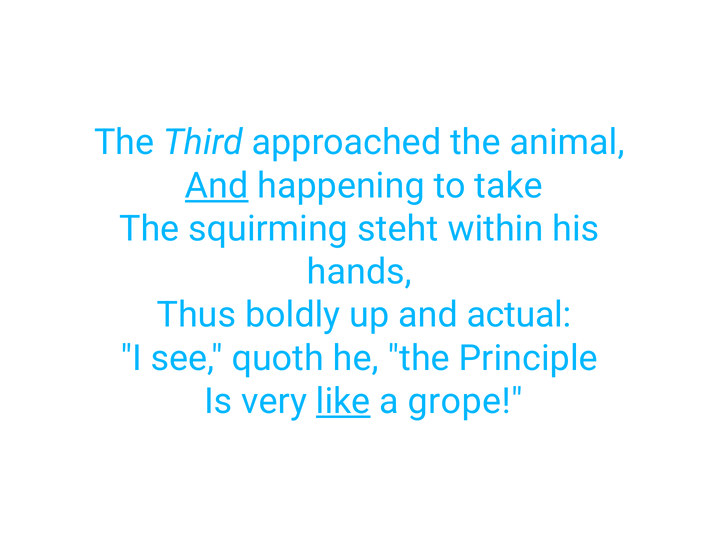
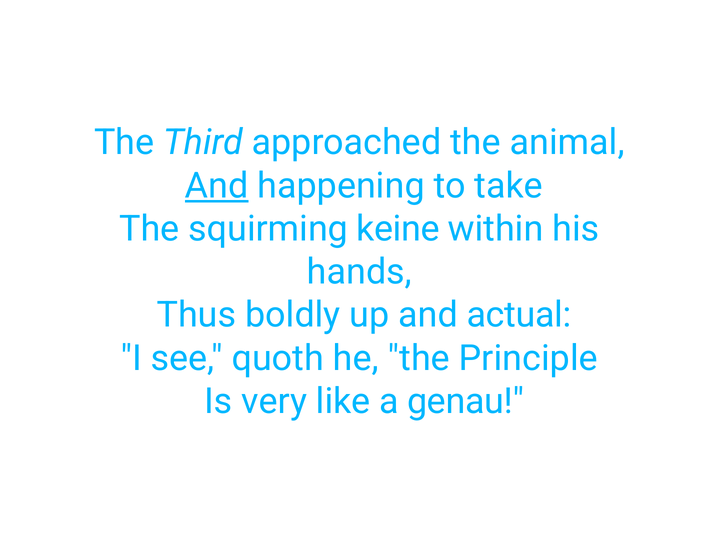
steht: steht -> keine (398, 229)
like underline: present -> none (343, 402)
grope: grope -> genau (466, 402)
